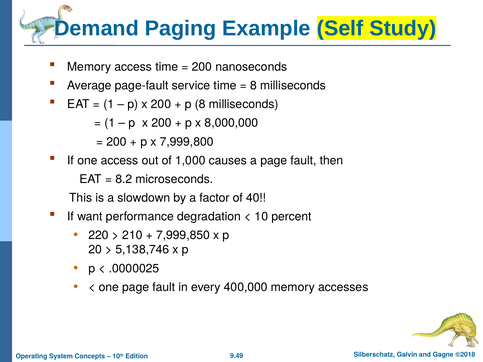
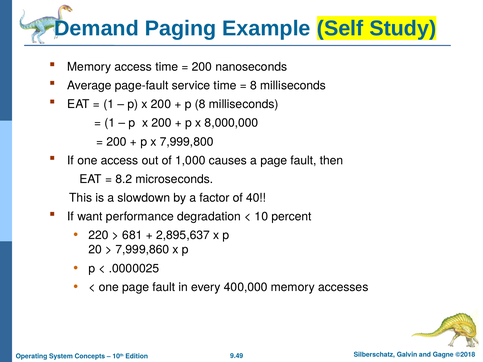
210: 210 -> 681 (132, 235)
7,999,850: 7,999,850 -> 2,895,637 (183, 235)
5,138,746: 5,138,746 -> 7,999,860 (142, 250)
